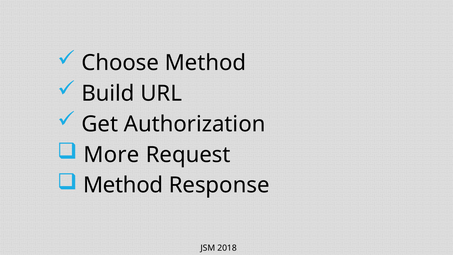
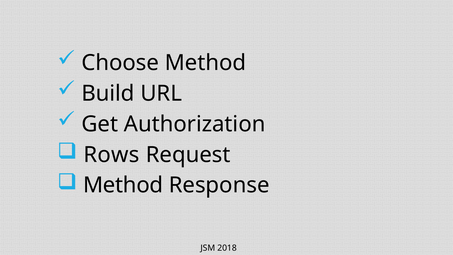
More: More -> Rows (111, 155)
